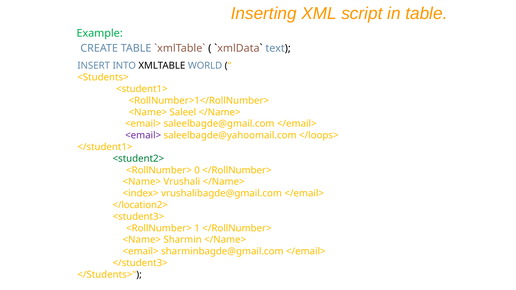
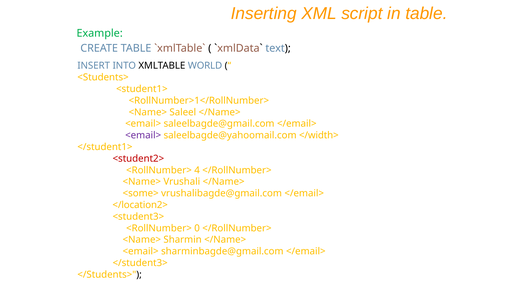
</loops>: </loops> -> </width> (319, 135)
<student2> colour: green -> red (138, 159)
0: 0 -> 4 (197, 170)
<index>: <index> -> <some> (141, 194)
1: 1 -> 0 (197, 228)
